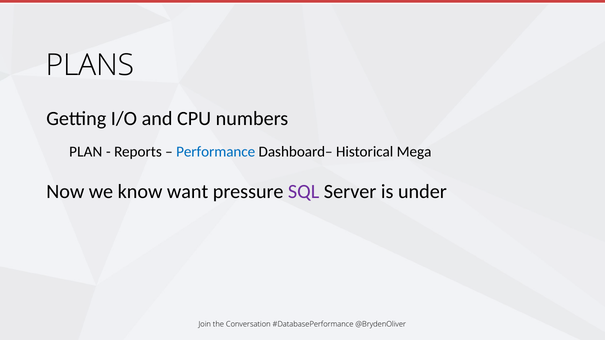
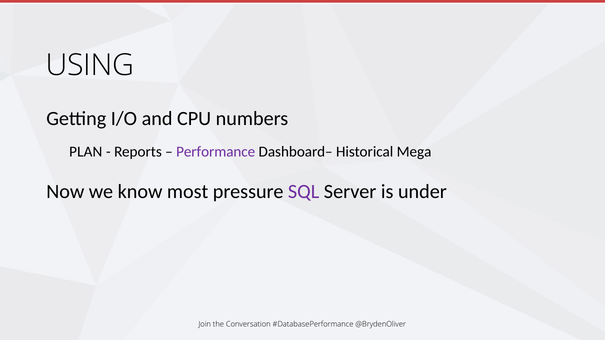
PLANS: PLANS -> USING (90, 65)
Performance colour: blue -> purple (216, 152)
want: want -> most (188, 192)
